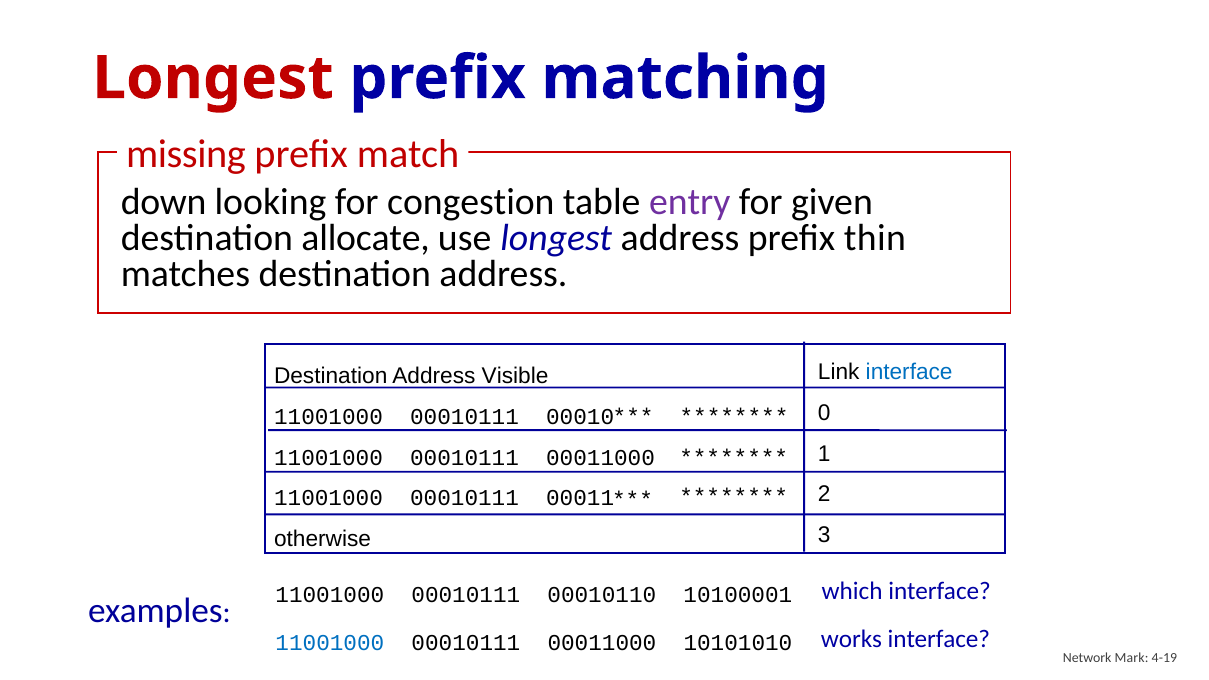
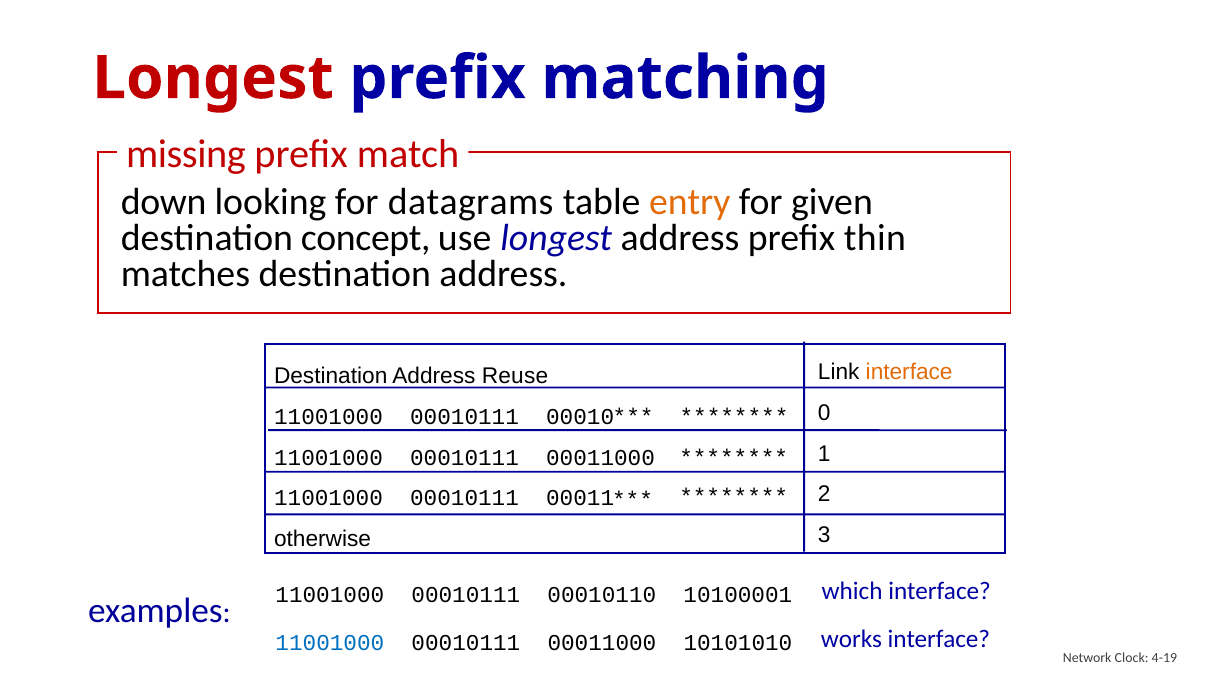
congestion: congestion -> datagrams (471, 202)
entry colour: purple -> orange (690, 202)
allocate: allocate -> concept (366, 238)
interface colour: blue -> orange (909, 372)
Visible: Visible -> Reuse (515, 376)
Mark: Mark -> Clock (1132, 658)
